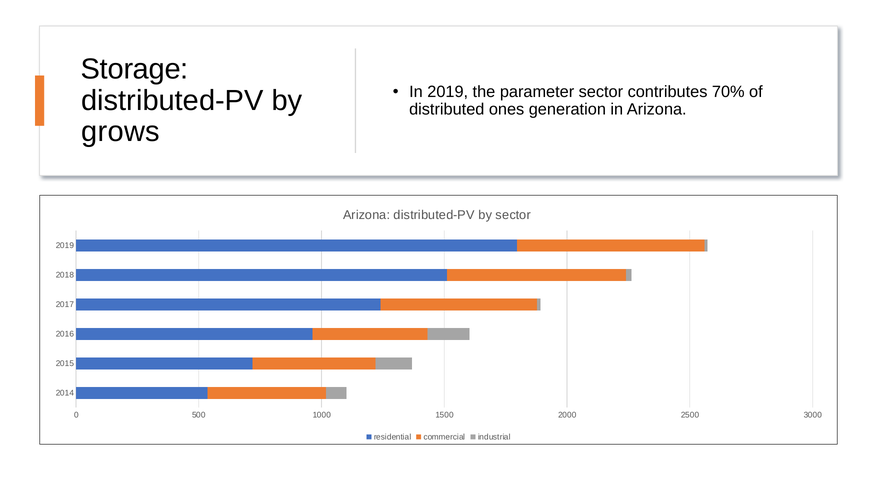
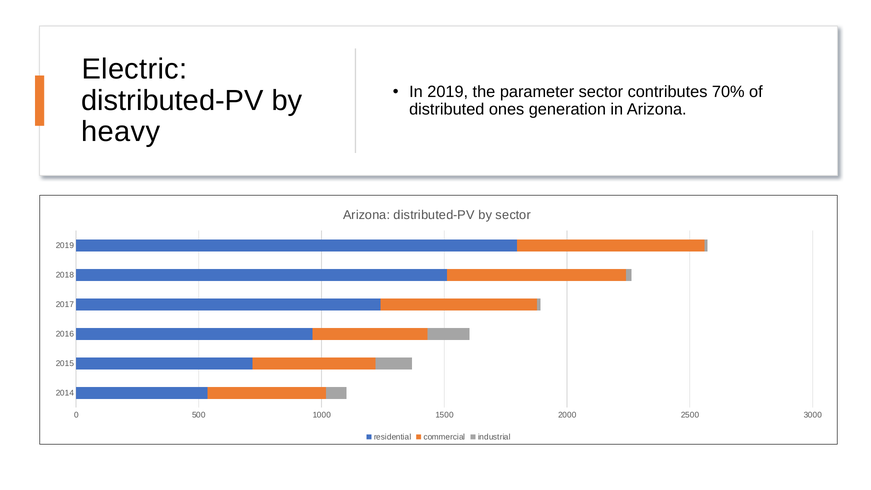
Storage: Storage -> Electric (134, 69)
grows: grows -> heavy (121, 132)
